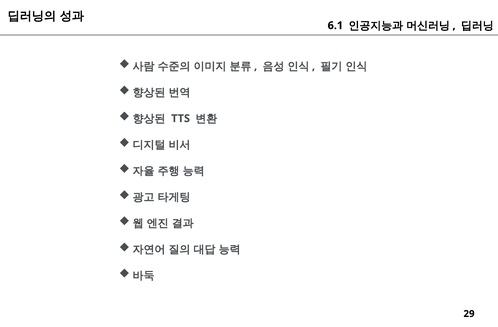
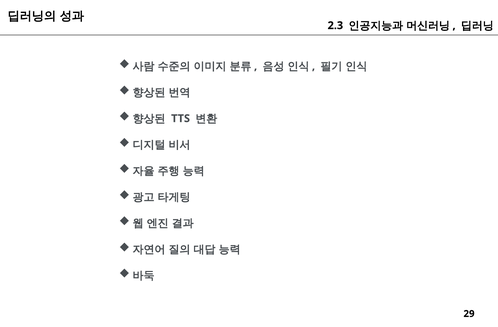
6.1: 6.1 -> 2.3 (335, 26)
